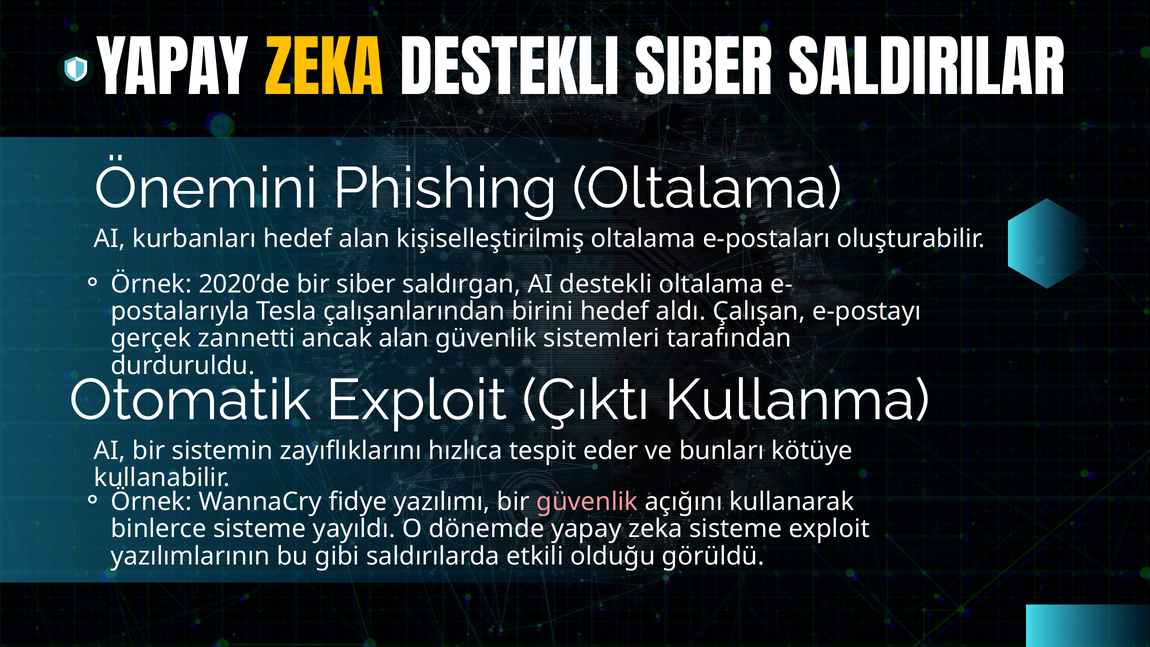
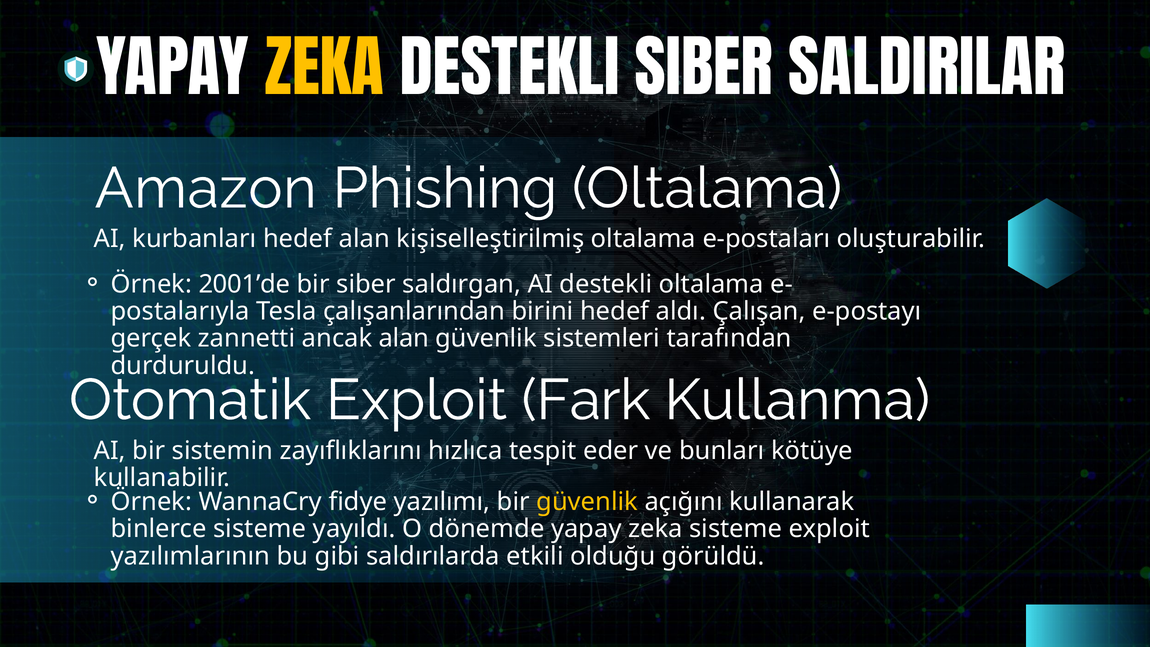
Önemini: Önemini -> Amazon (206, 188)
2020’de: 2020’de -> 2001’de (244, 284)
Çıktı: Çıktı -> Fark (586, 400)
güvenlik colour: pink -> yellow (587, 502)
